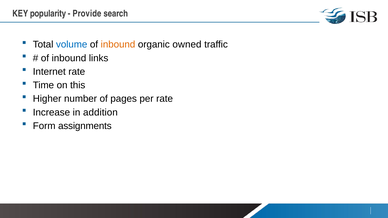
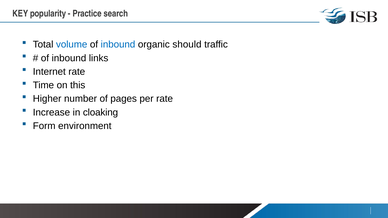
Provide: Provide -> Practice (87, 13)
inbound colour: orange -> blue (118, 45)
owned: owned -> should (187, 45)
addition: addition -> cloaking (101, 112)
assignments: assignments -> environment (85, 126)
